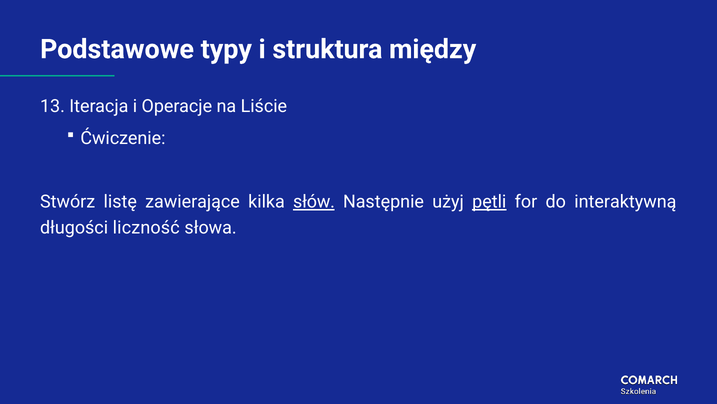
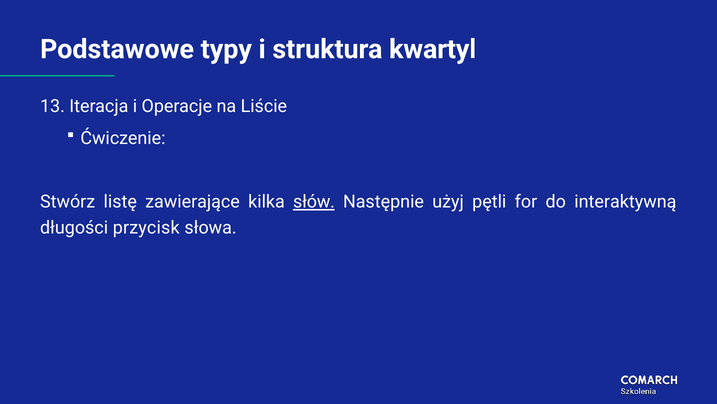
między: między -> kwartyl (433, 49)
pętli underline: present -> none (489, 202)
liczność: liczność -> przycisk (146, 227)
